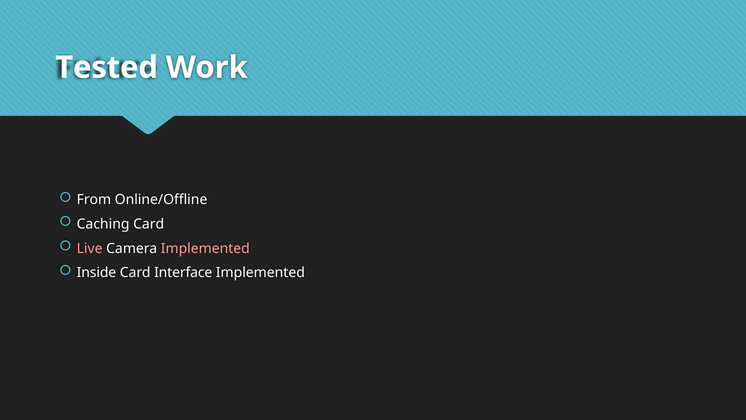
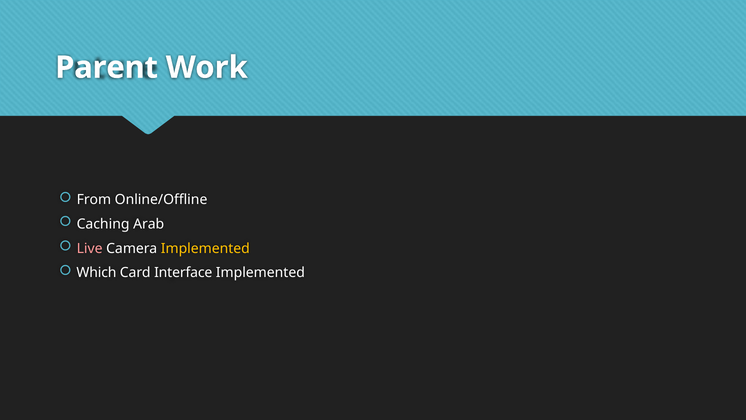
Tested: Tested -> Parent (107, 67)
Caching Card: Card -> Arab (149, 224)
Implemented colour: pink -> yellow (205, 248)
Inside: Inside -> Which (96, 272)
